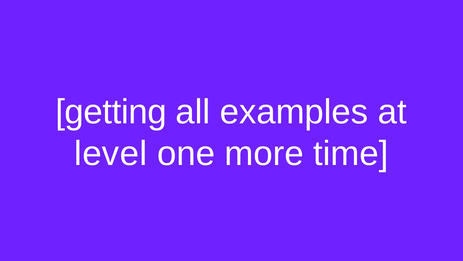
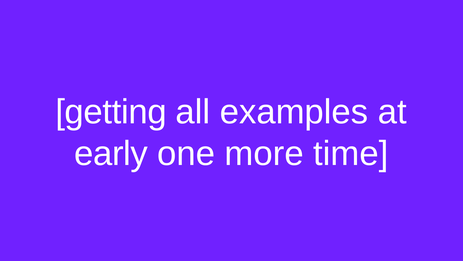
level: level -> early (111, 153)
